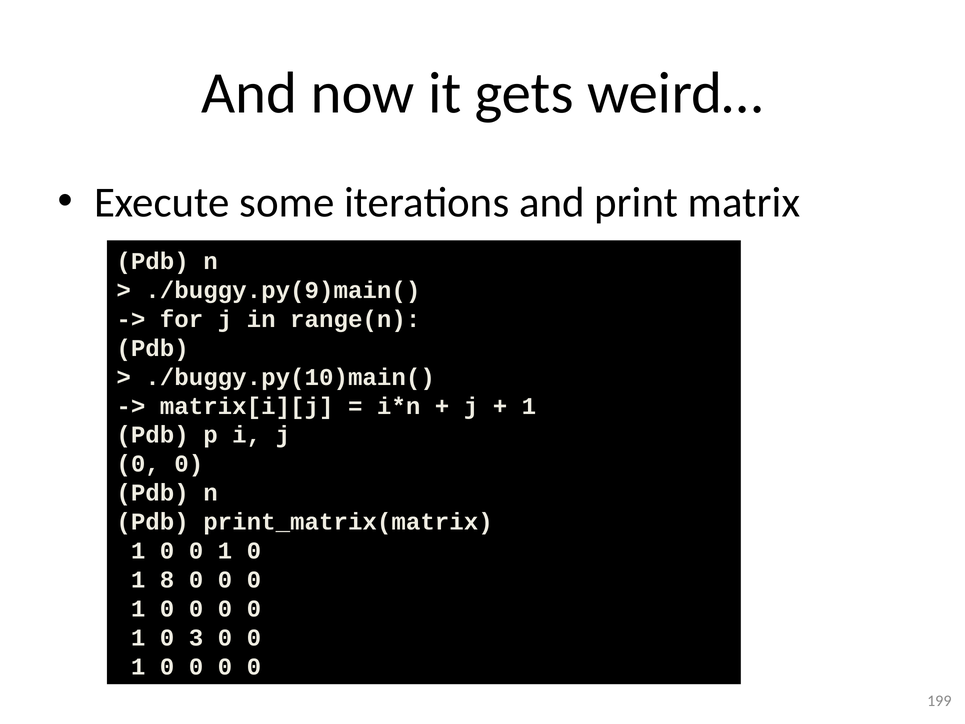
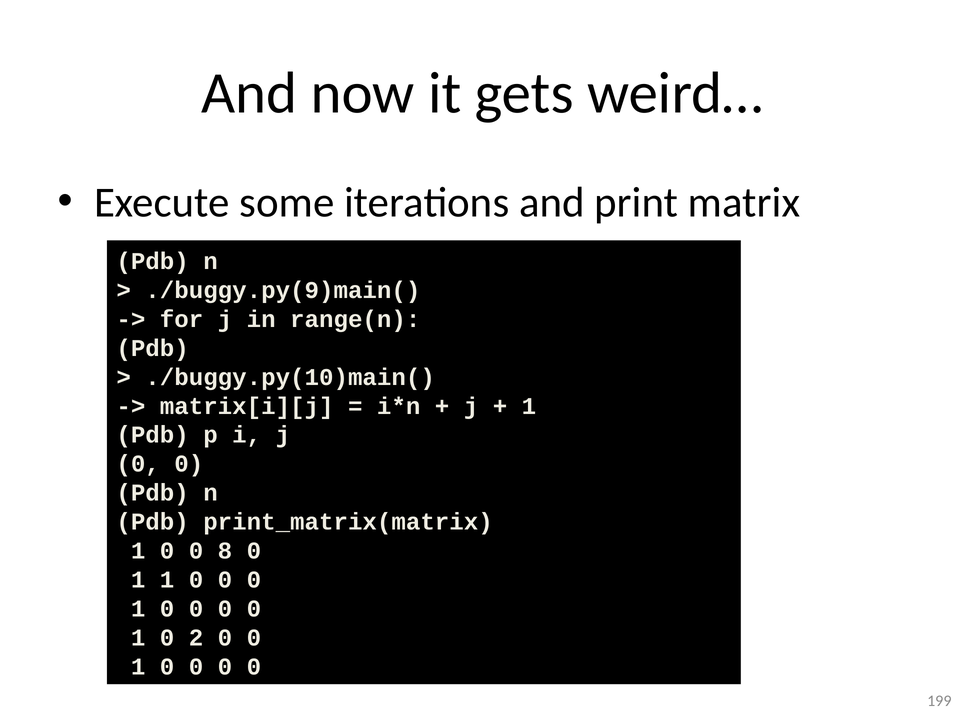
1 0 0 1: 1 -> 8 (225, 551)
1 8: 8 -> 1 (167, 580)
3: 3 -> 2 (196, 638)
